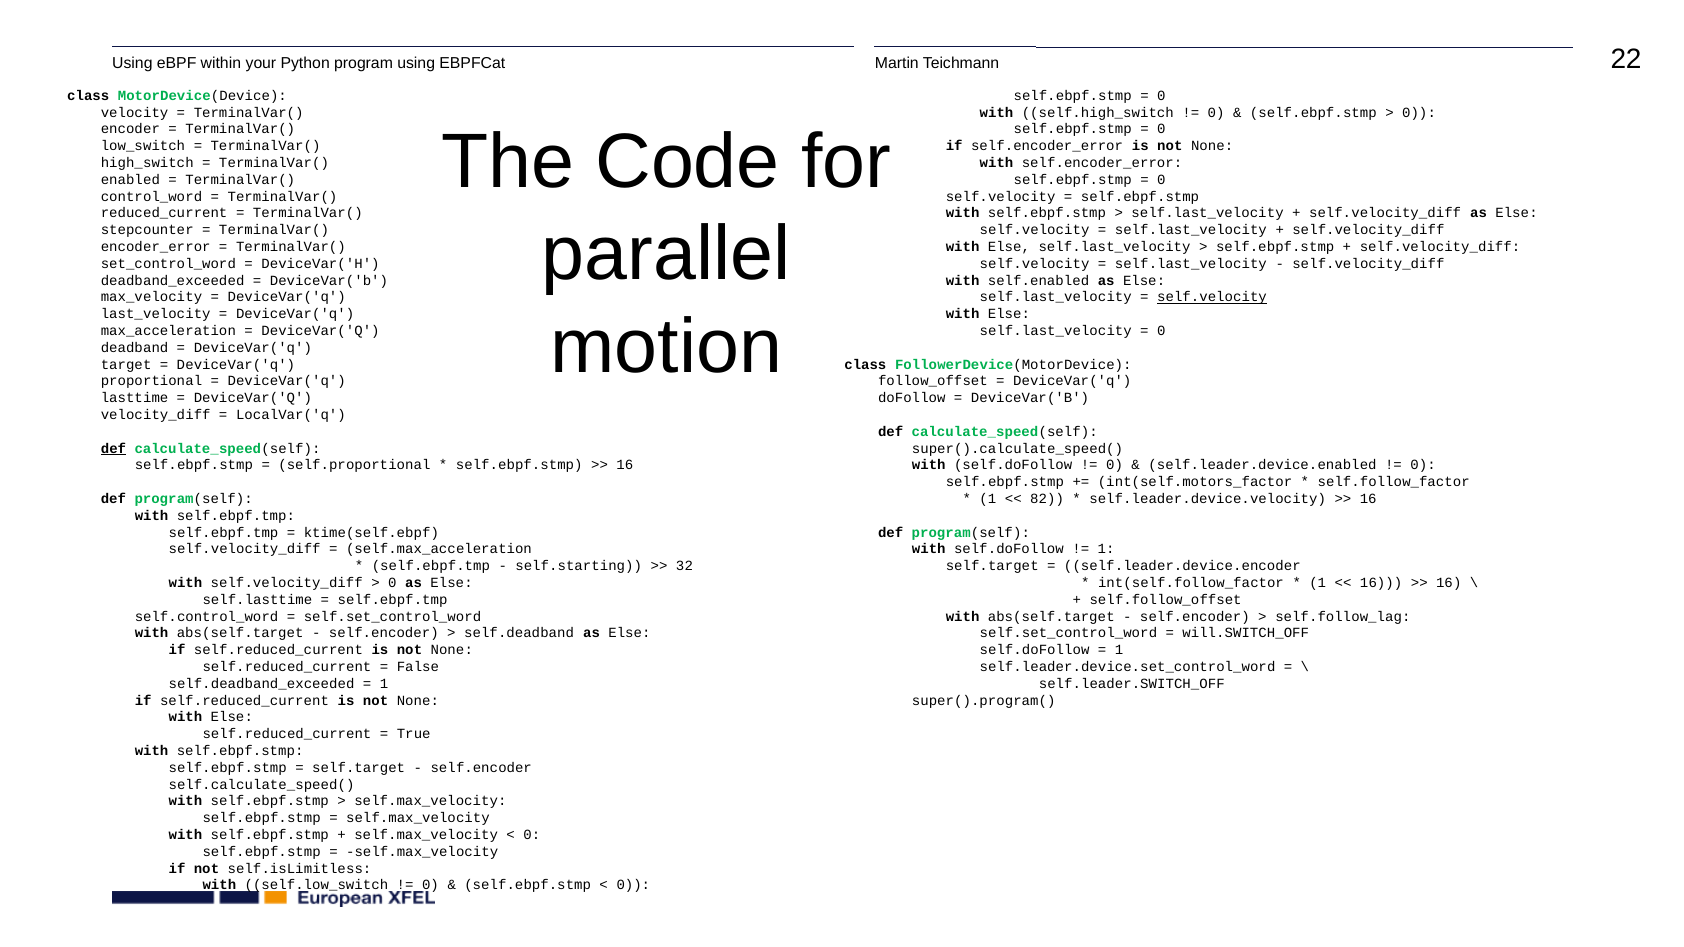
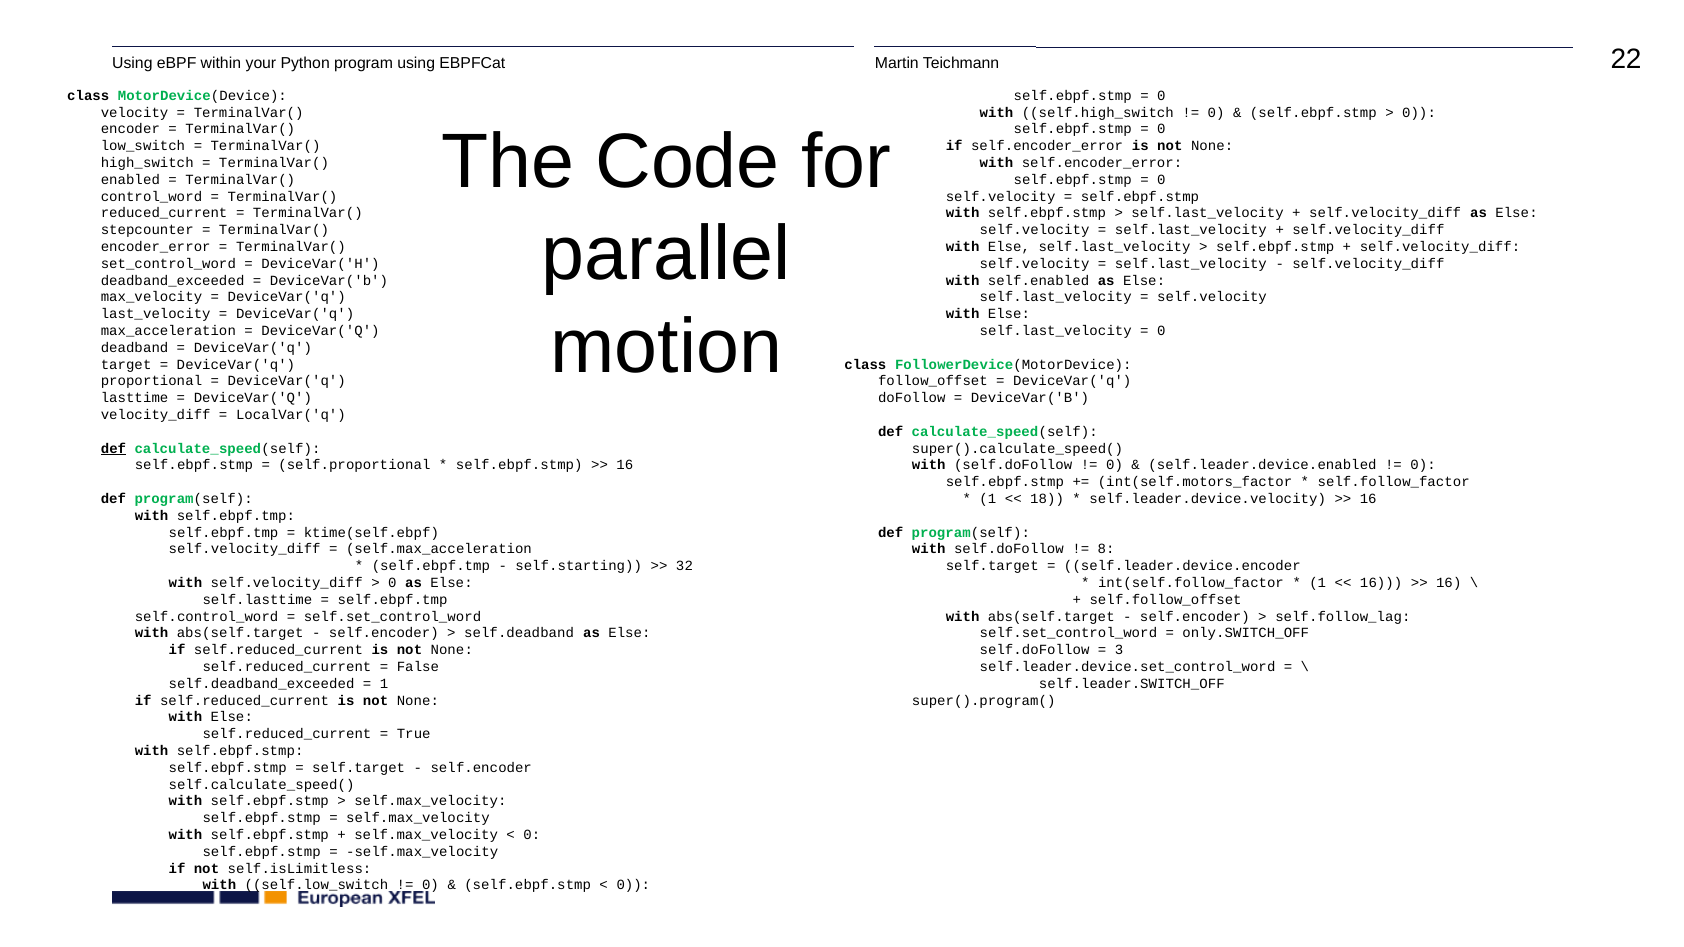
self.velocity underline: present -> none (1212, 297)
82: 82 -> 18 (1047, 499)
1: 1 -> 8 (1106, 549)
will.SWITCH_OFF: will.SWITCH_OFF -> only.SWITCH_OFF (1246, 633)
1: 1 -> 3 (1119, 650)
